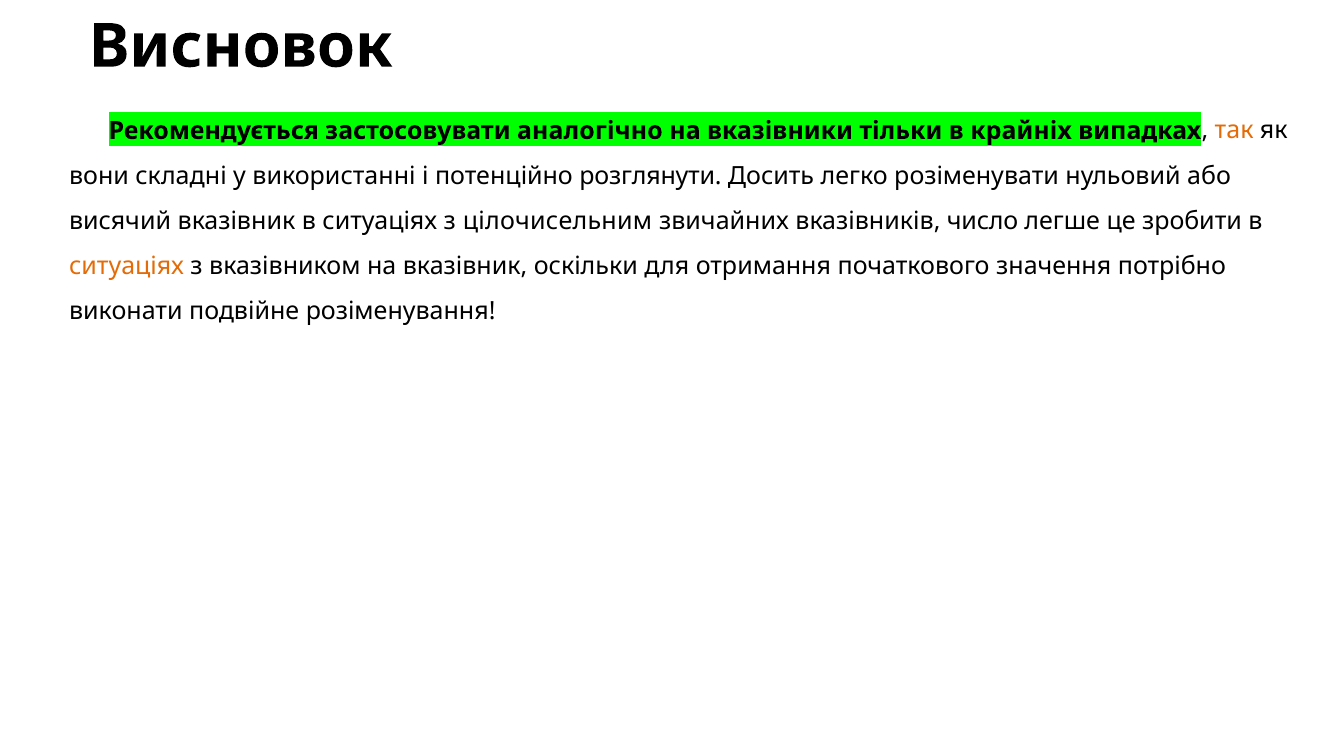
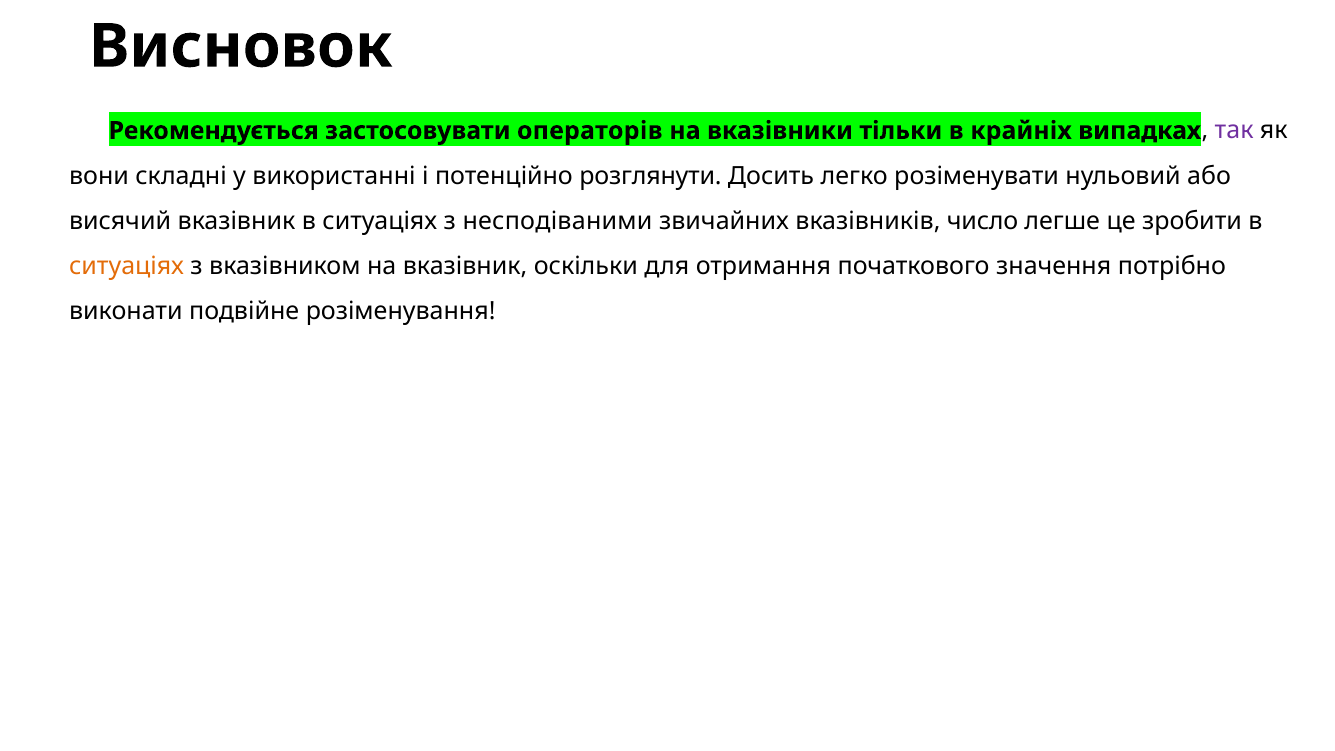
аналогічно: аналогічно -> операторів (590, 131)
так colour: orange -> purple (1234, 131)
цілочисельним: цілочисельним -> несподіваними (557, 221)
